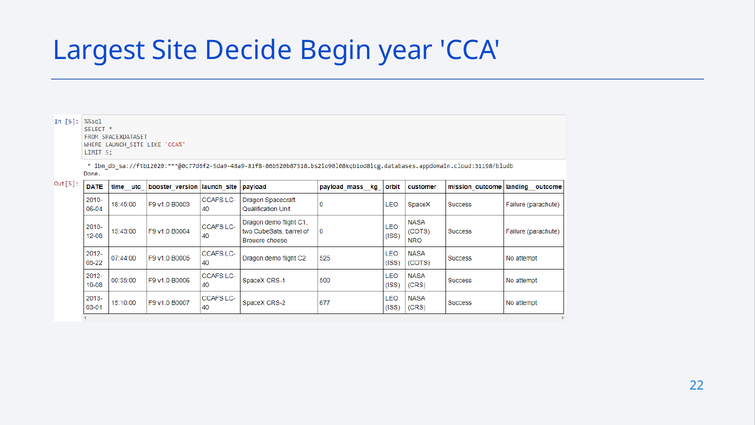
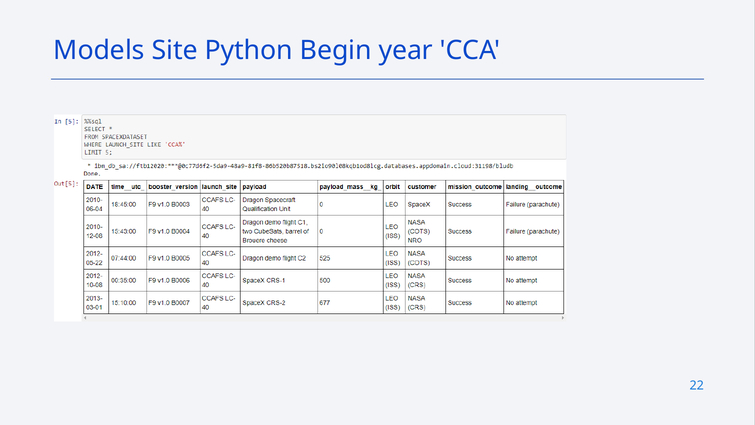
Largest: Largest -> Models (99, 50)
Decide: Decide -> Python (249, 50)
